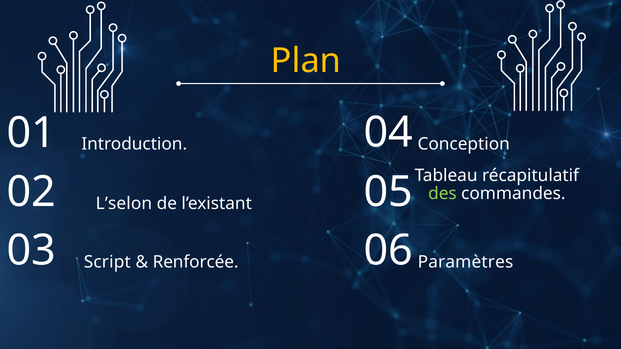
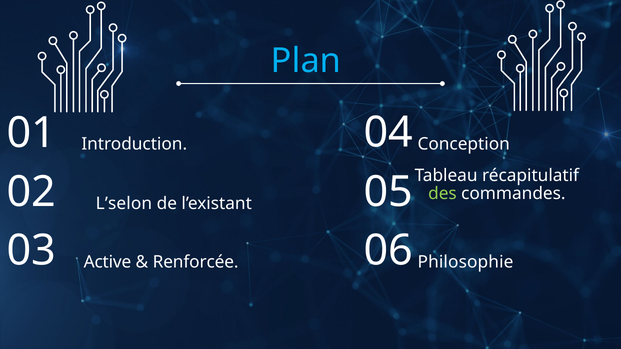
Plan colour: yellow -> light blue (306, 61)
Script: Script -> Active (107, 262)
Paramètres: Paramètres -> Philosophie (465, 262)
